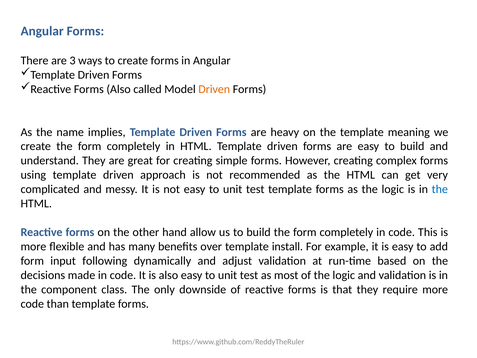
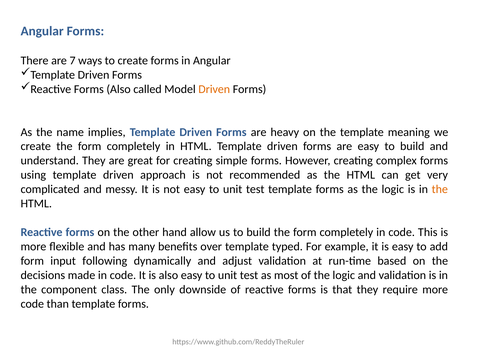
3: 3 -> 7 (73, 60)
the colour: blue -> orange (440, 189)
install: install -> typed (287, 246)
